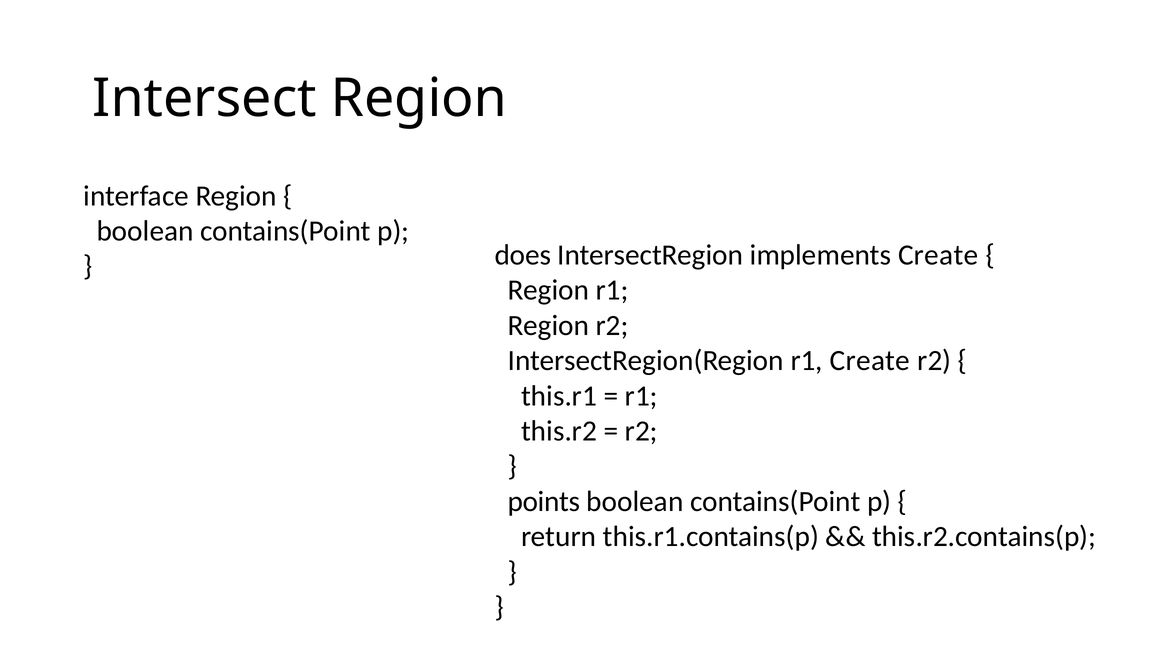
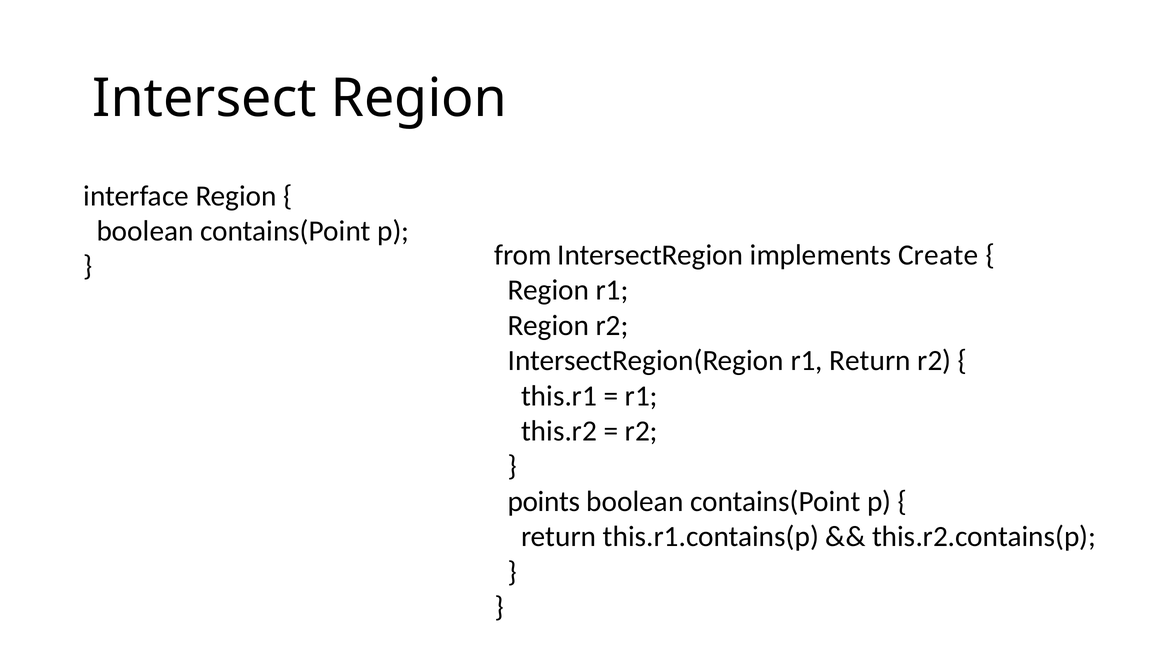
does: does -> from (523, 255)
r1 Create: Create -> Return (870, 361)
